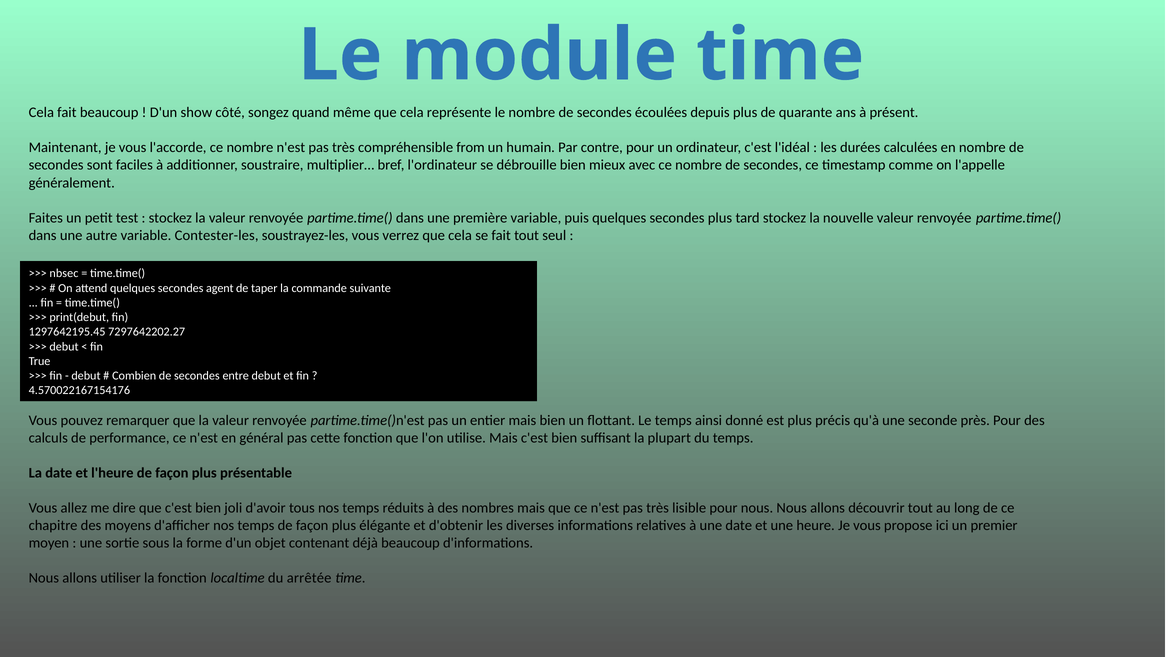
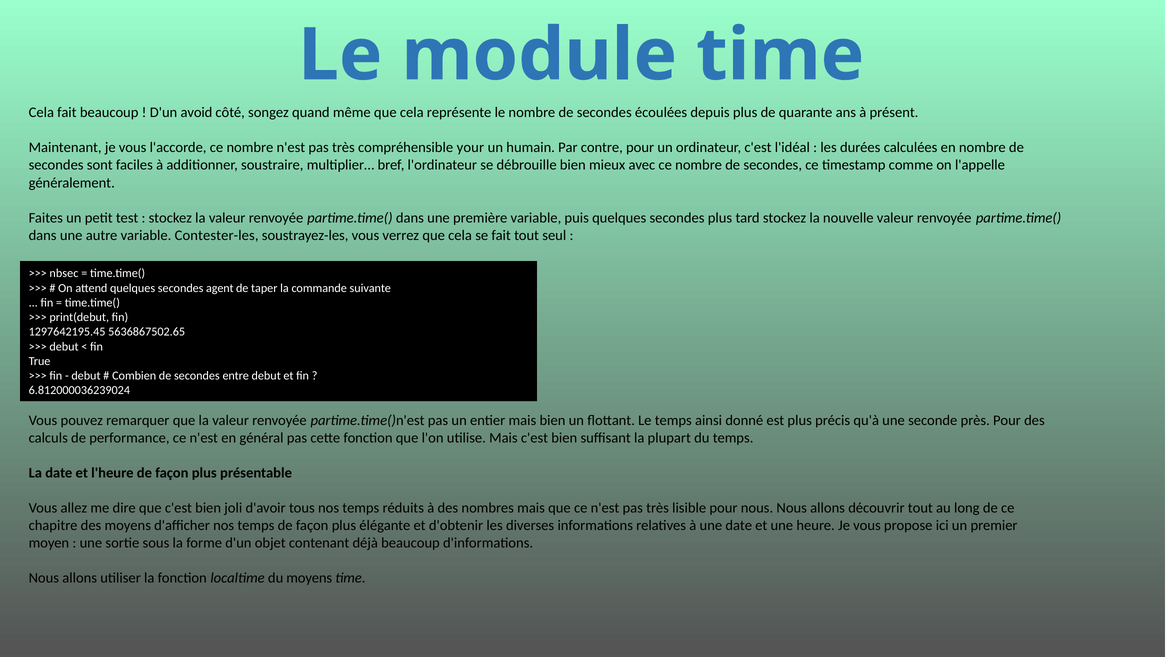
show: show -> avoid (196, 113)
from: from -> your (470, 148)
7297642202.27: 7297642202.27 -> 5636867502.65 (147, 332)
4.570022167154176: 4.570022167154176 -> 6.812000036239024 (79, 390)
du arrêtée: arrêtée -> moyens (309, 578)
